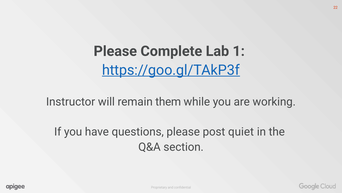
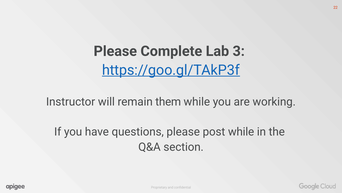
1: 1 -> 3 (239, 51)
post quiet: quiet -> while (241, 132)
